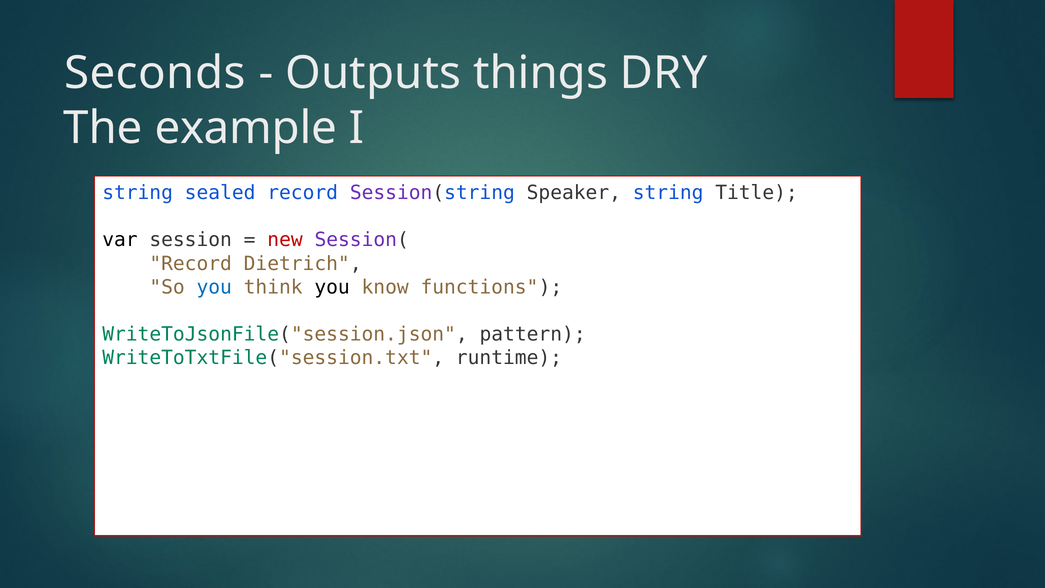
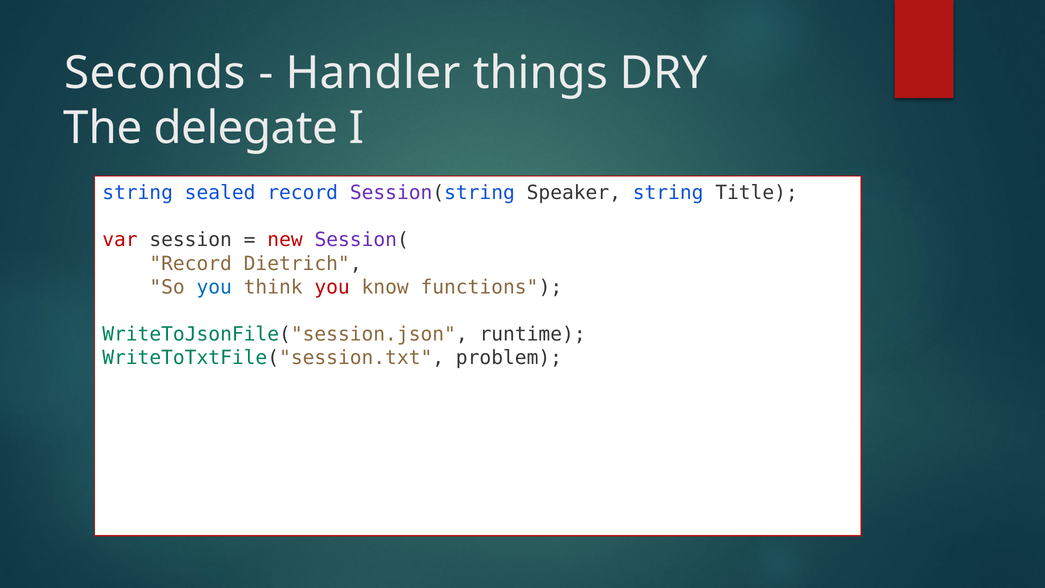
Outputs: Outputs -> Handler (373, 73)
example: example -> delegate (246, 128)
var colour: black -> red (120, 240)
you colour: black -> red (332, 287)
pattern: pattern -> runtime (533, 334)
runtime: runtime -> problem (509, 358)
